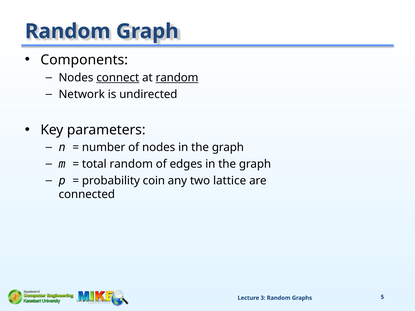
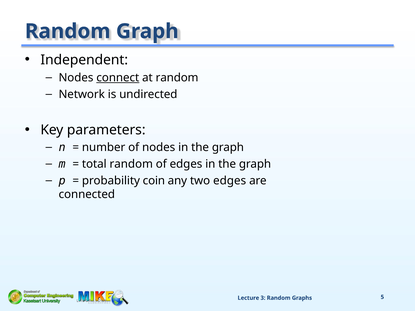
Components: Components -> Independent (84, 60)
random underline: present -> none (177, 78)
two lattice: lattice -> edges (230, 181)
